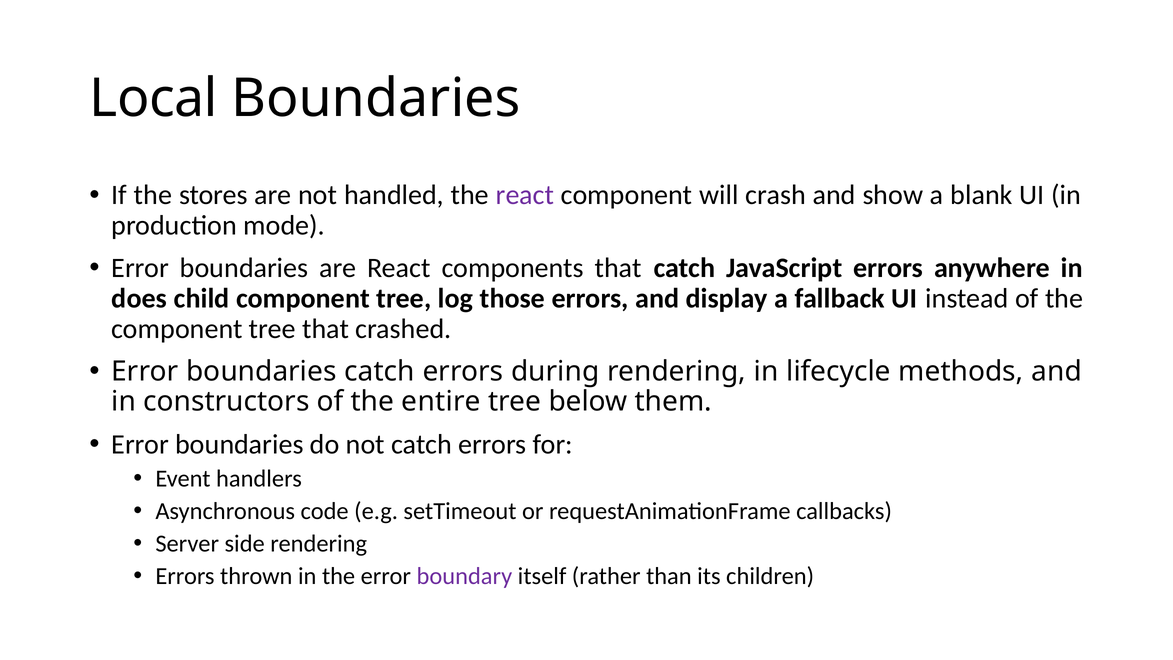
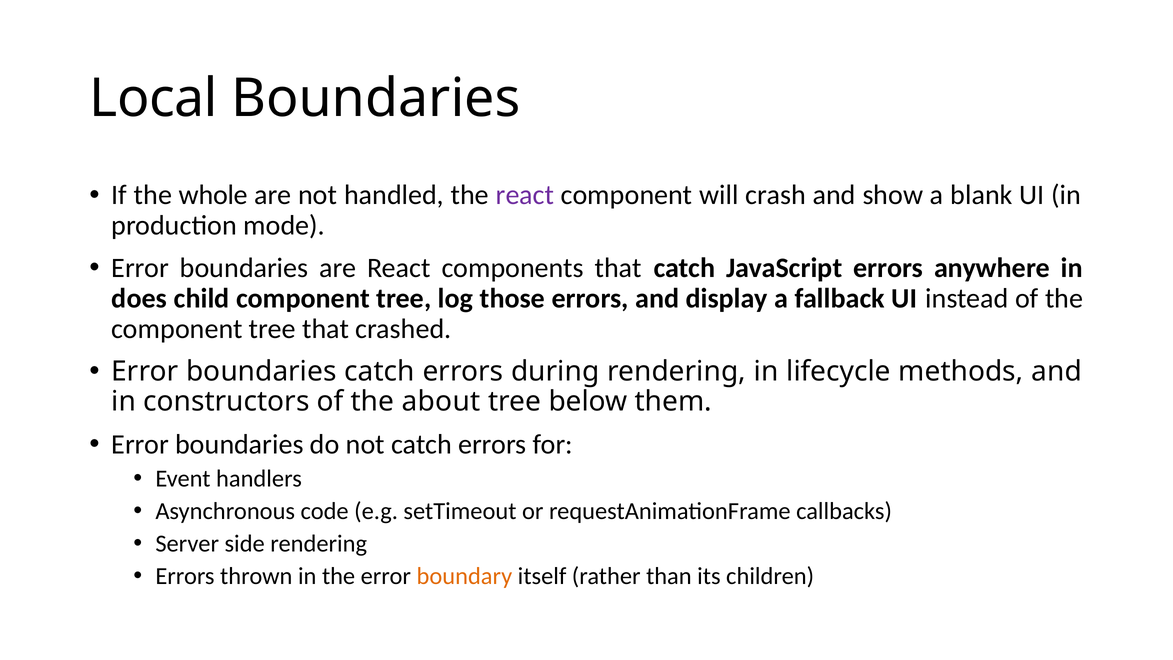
stores: stores -> whole (213, 195)
entire: entire -> about (441, 402)
boundary colour: purple -> orange (464, 576)
